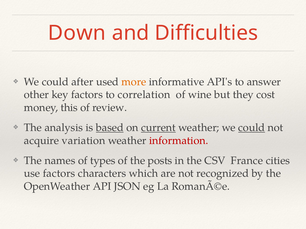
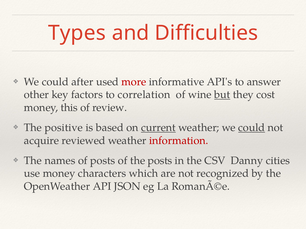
Down: Down -> Types (77, 33)
more colour: orange -> red (134, 82)
but underline: none -> present (222, 95)
analysis: analysis -> positive (64, 128)
based underline: present -> none (110, 128)
variation: variation -> reviewed (84, 141)
of types: types -> posts (103, 161)
France: France -> Danny (247, 161)
use factors: factors -> money (59, 174)
